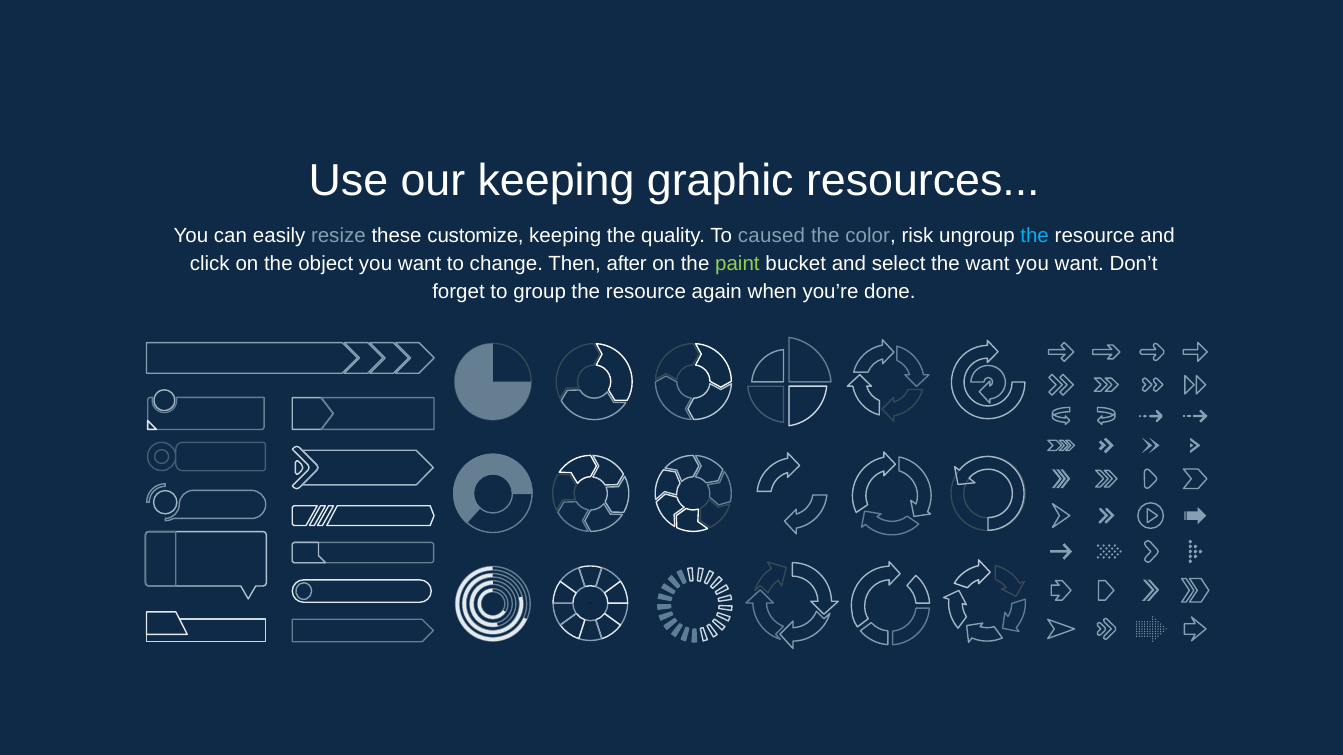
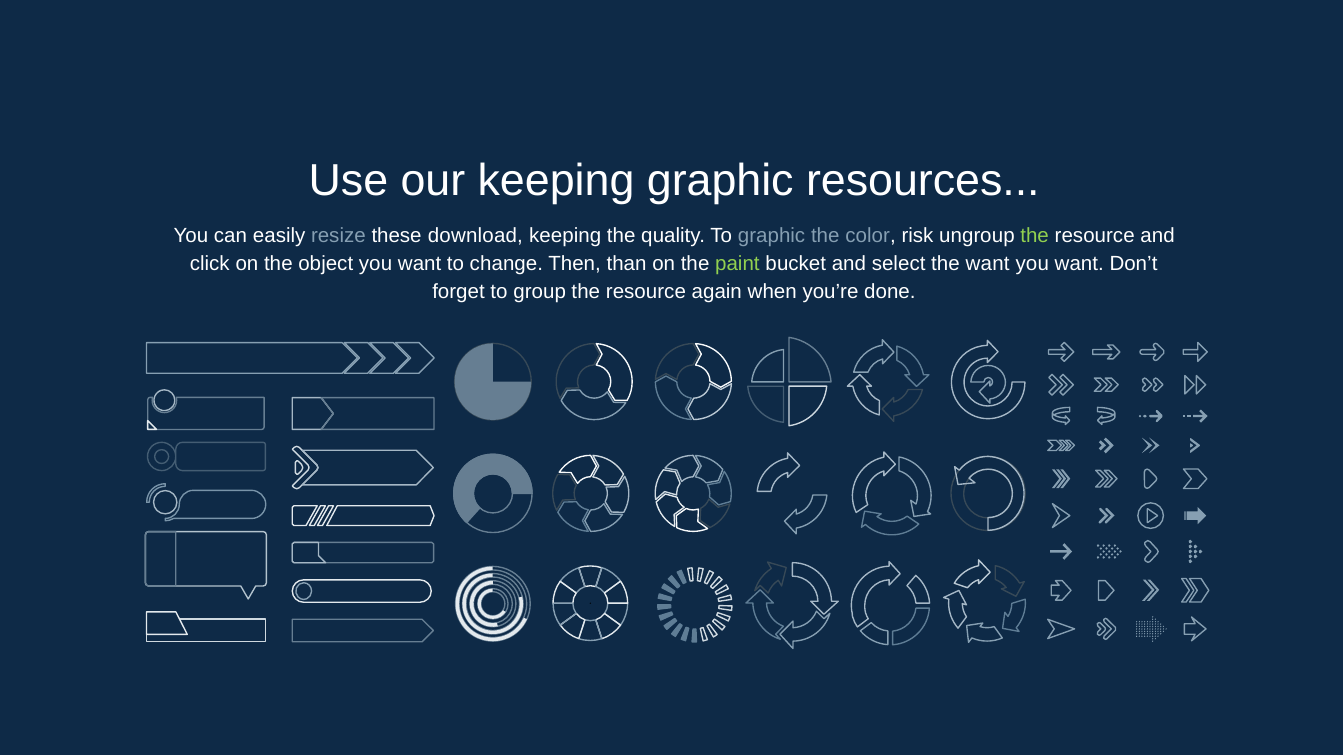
customize: customize -> download (475, 236)
To caused: caused -> graphic (772, 236)
the colour: light blue -> light green (1035, 236)
after: after -> than (627, 264)
